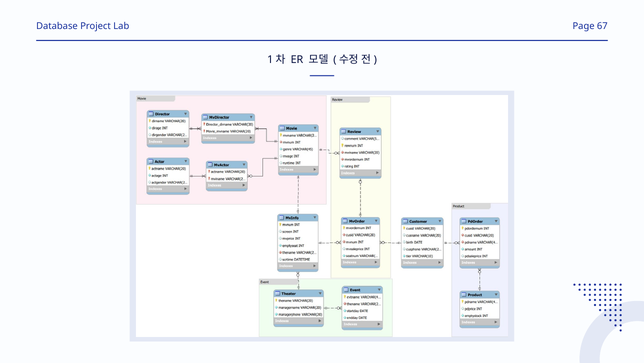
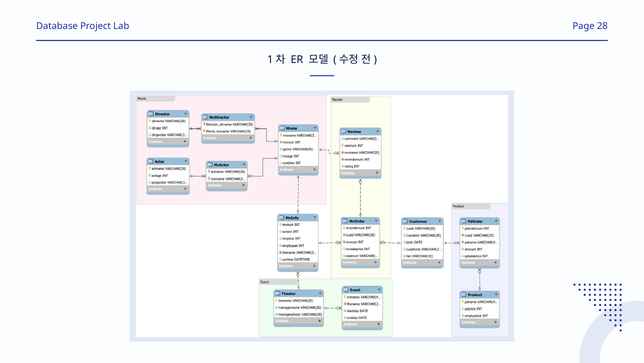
67: 67 -> 28 (602, 26)
